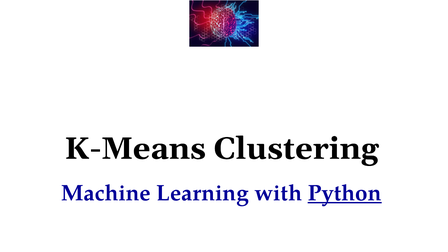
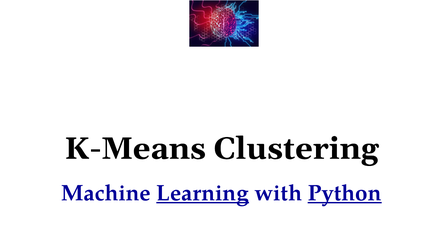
Learning underline: none -> present (203, 193)
